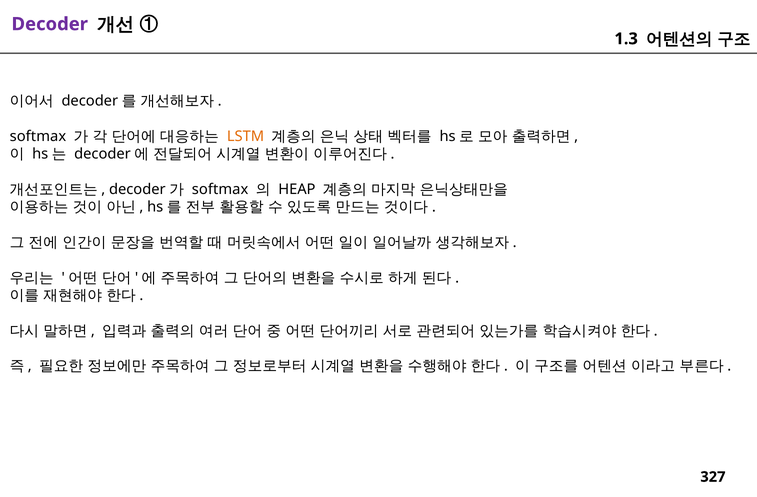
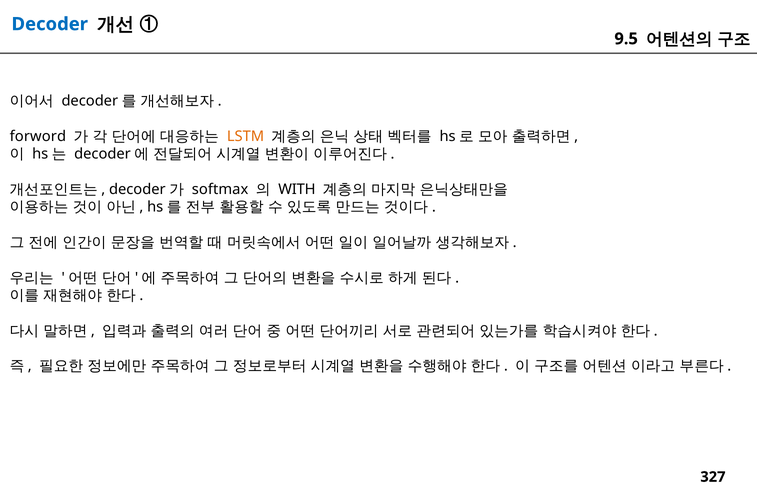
Decoder colour: purple -> blue (50, 24)
1.3: 1.3 -> 9.5 (626, 39)
softmax: softmax -> forword (38, 136)
HEAP: HEAP -> WITH (297, 189)
